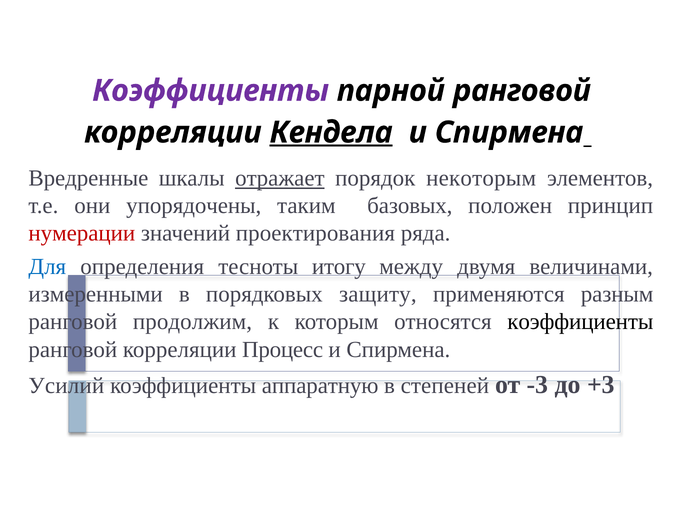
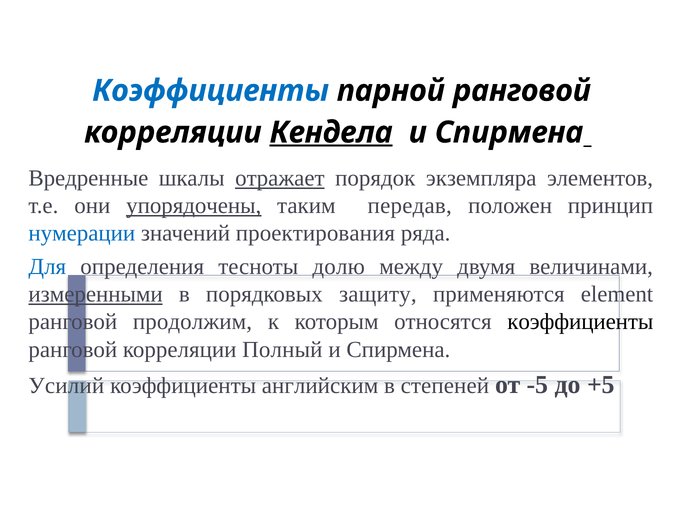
Коэффициенты colour: purple -> blue (211, 91)
некоторым: некоторым -> экземпляра (481, 178)
упорядочены underline: none -> present (194, 206)
базовых: базовых -> передав (410, 206)
нумерации colour: red -> blue (82, 233)
итогу: итогу -> долю (339, 267)
измеренными underline: none -> present (96, 294)
разным: разным -> element (617, 294)
Процесс: Процесс -> Полный (282, 349)
аппаратную: аппаратную -> английским (320, 385)
-3: -3 -> -5 (538, 385)
+3: +3 -> +5 (601, 385)
